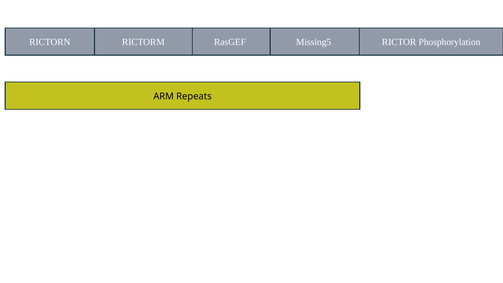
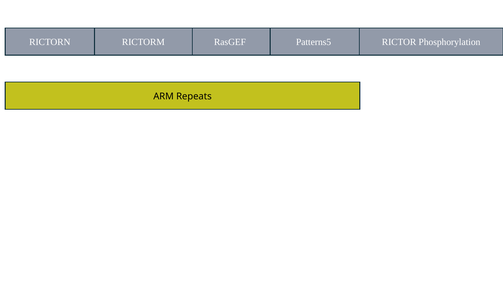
Missing5: Missing5 -> Patterns5 (314, 42)
